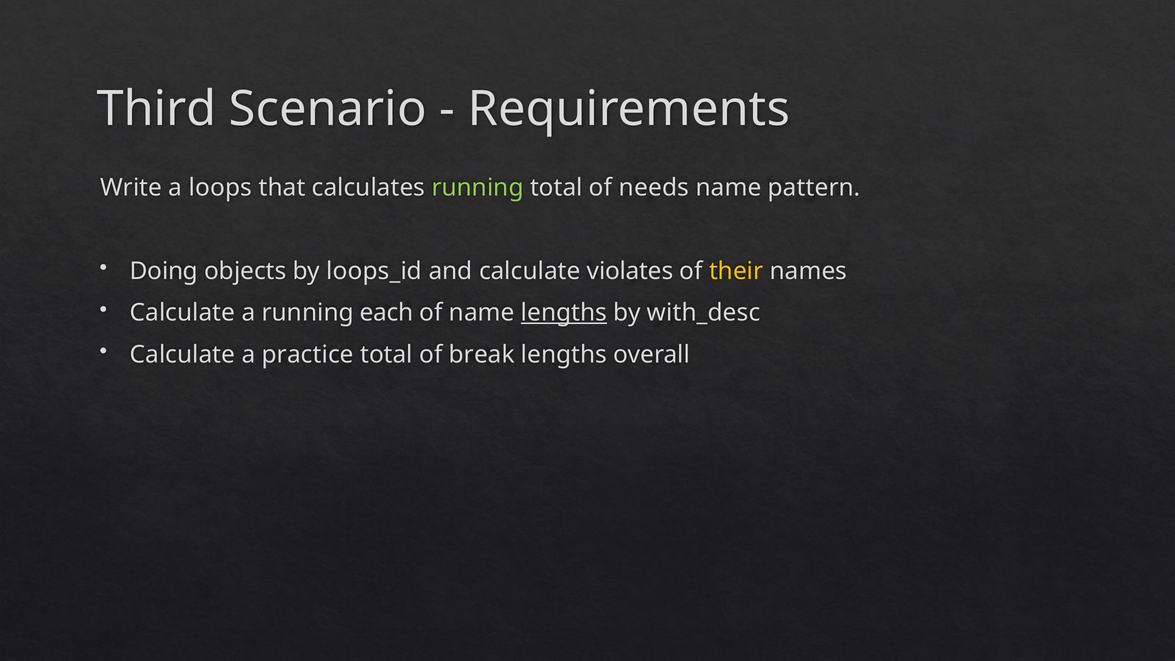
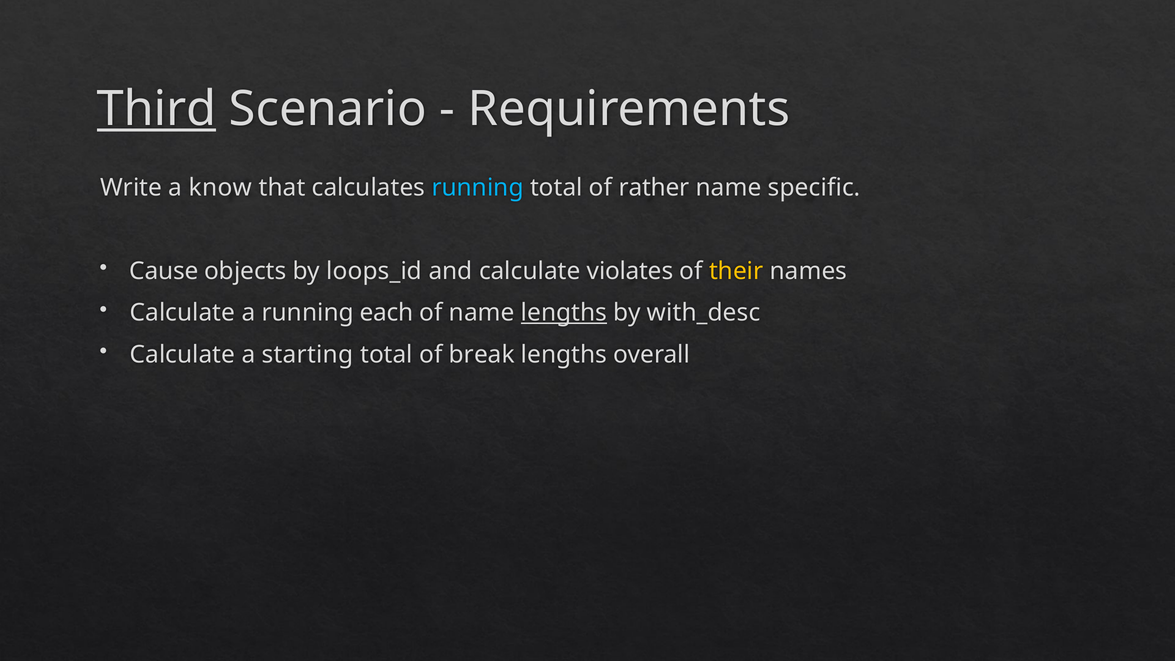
Third underline: none -> present (157, 109)
loops: loops -> know (220, 188)
running colour: light green -> light blue (478, 188)
needs: needs -> rather (654, 188)
pattern: pattern -> specific (814, 188)
Doing: Doing -> Cause (164, 271)
practice: practice -> starting (308, 354)
